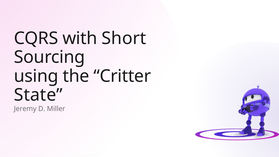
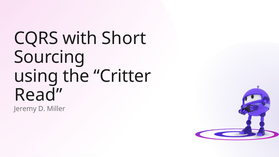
State: State -> Read (38, 95)
